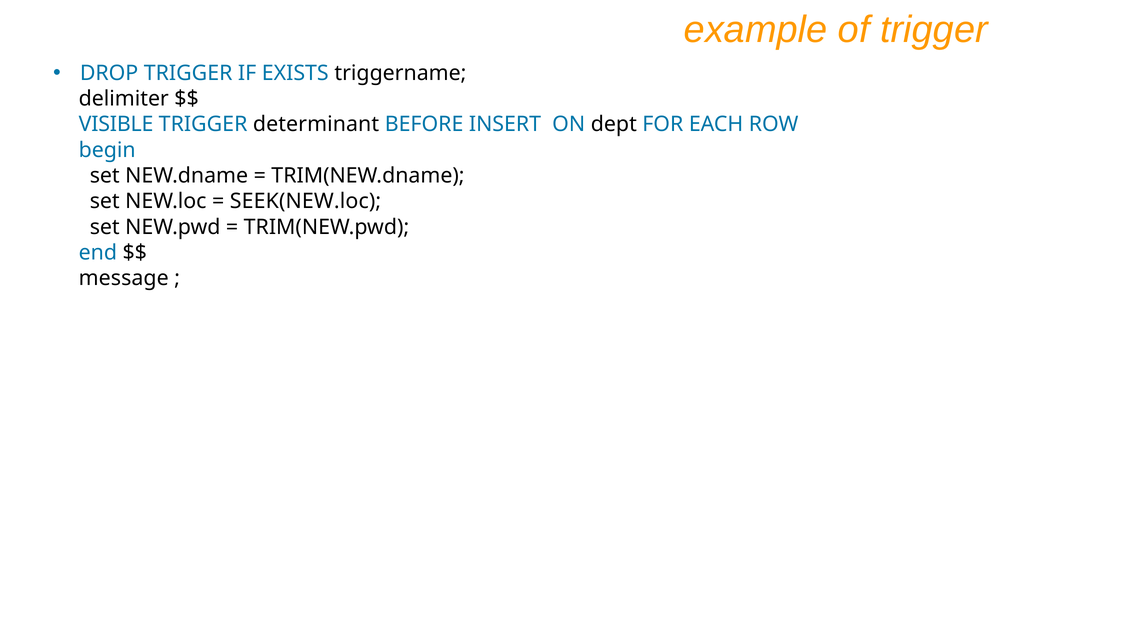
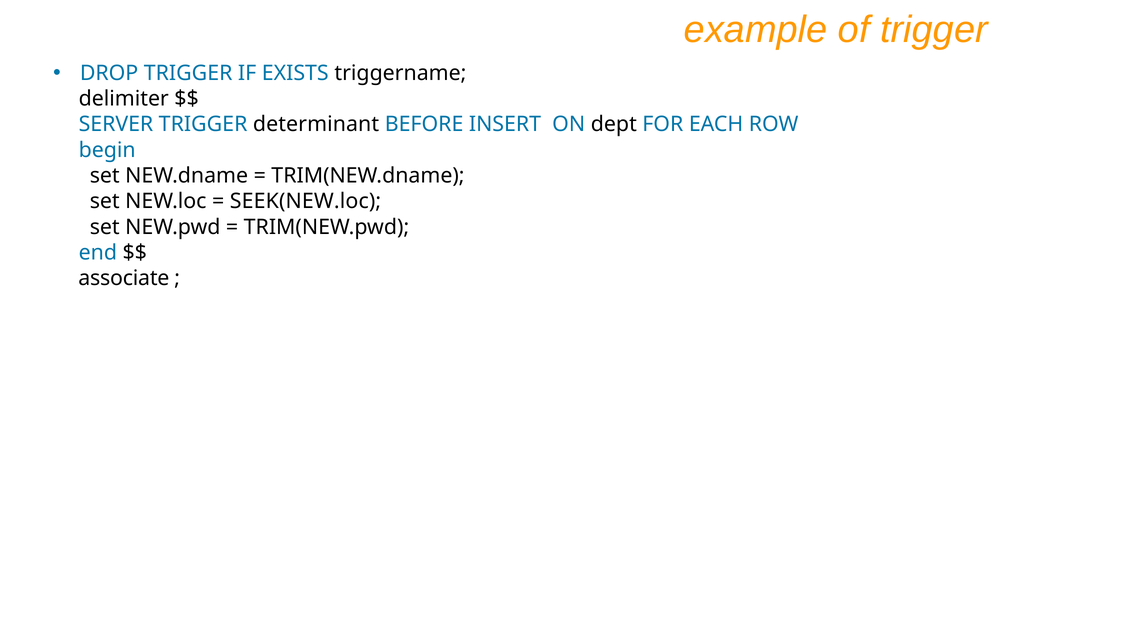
VISIBLE: VISIBLE -> SERVER (116, 124)
message: message -> associate (124, 278)
